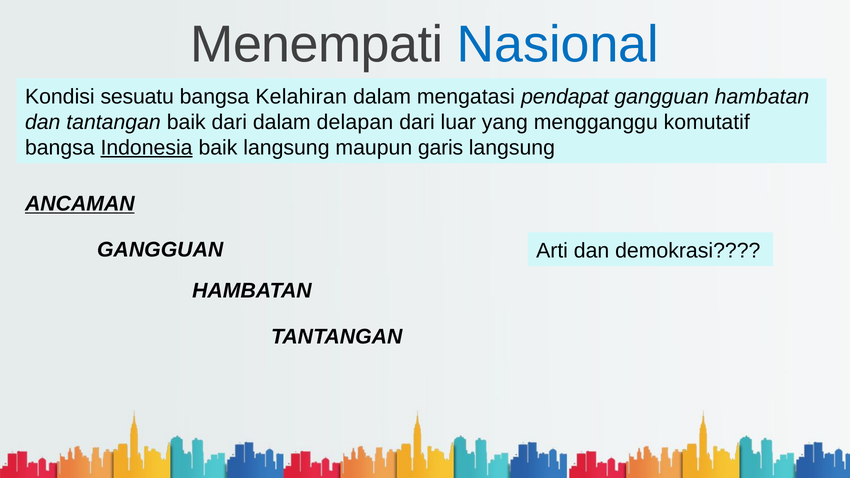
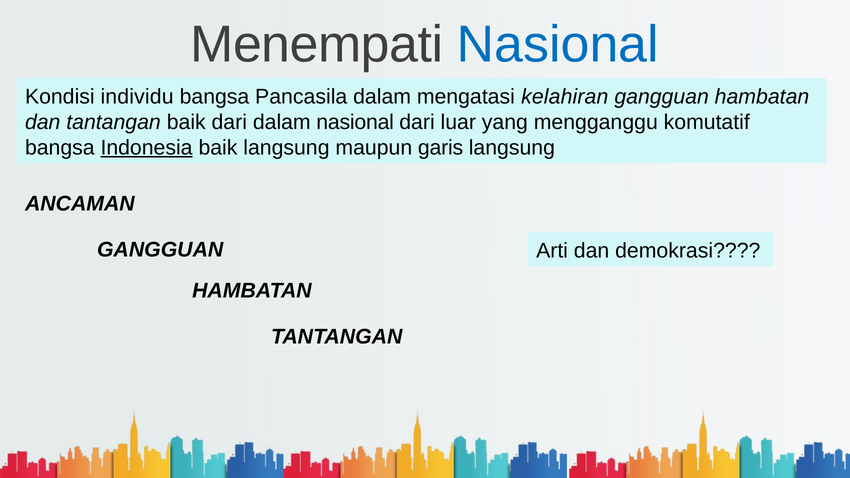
sesuatu: sesuatu -> individu (137, 97)
Kelahiran: Kelahiran -> Pancasila (301, 97)
pendapat: pendapat -> kelahiran (565, 97)
dalam delapan: delapan -> nasional (355, 122)
ANCAMAN underline: present -> none (80, 204)
